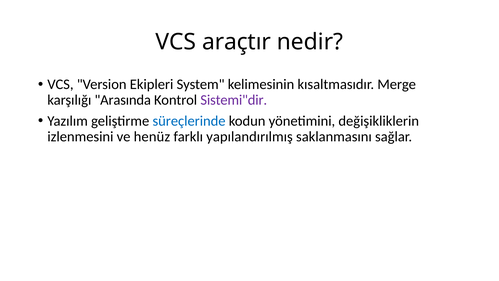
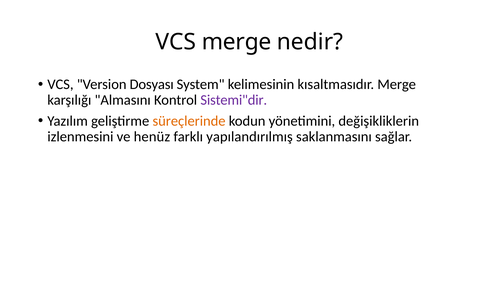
VCS araçtır: araçtır -> merge (237, 42)
Ekipleri: Ekipleri -> Dosyası (152, 84)
Arasında: Arasında -> Almasını (123, 100)
süreçlerinde colour: blue -> orange (189, 121)
